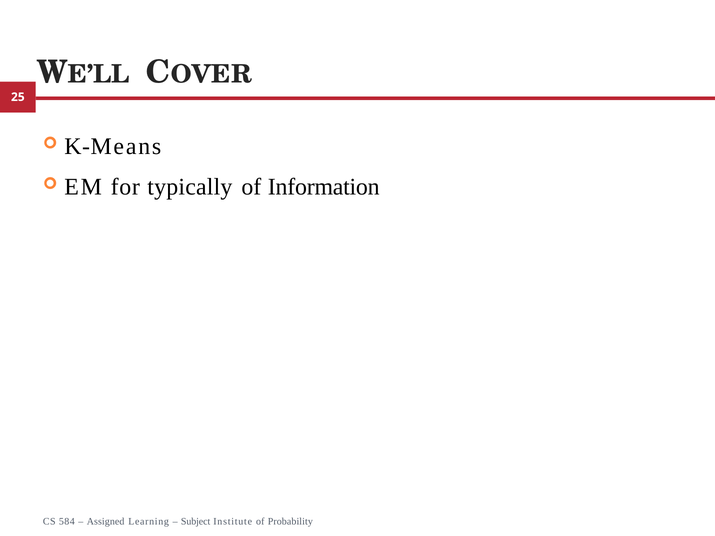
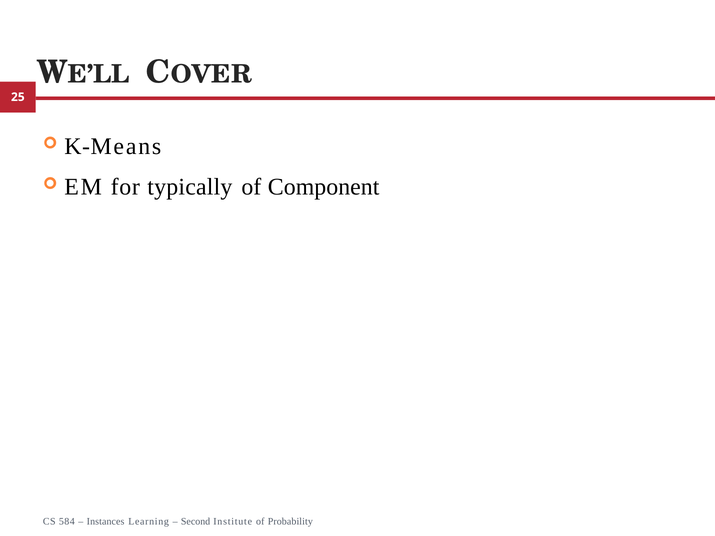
Information: Information -> Component (324, 187)
Assigned: Assigned -> Instances (106, 522)
Subject: Subject -> Second (196, 522)
